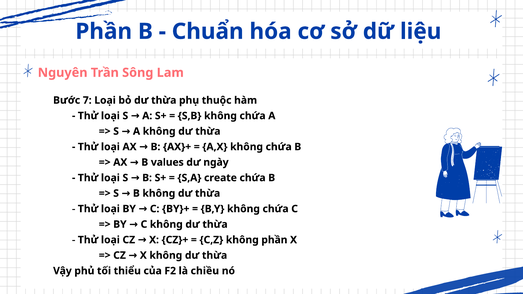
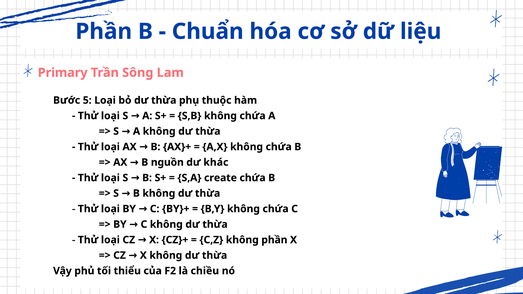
Nguyên: Nguyên -> Primary (63, 73)
7: 7 -> 5 (87, 100)
values: values -> nguồn (167, 162)
ngày: ngày -> khác (216, 162)
